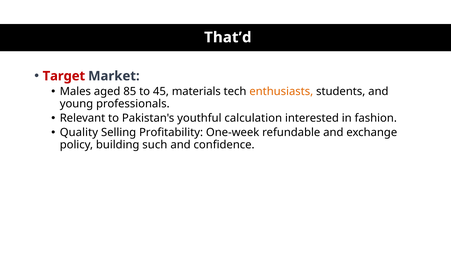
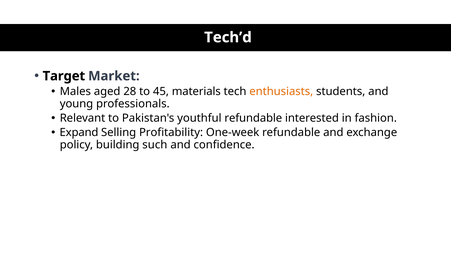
That’d: That’d -> Tech’d (228, 37)
Target colour: red -> black (64, 76)
85: 85 -> 28 (130, 92)
youthful calculation: calculation -> refundable (253, 118)
Quality: Quality -> Expand (79, 133)
